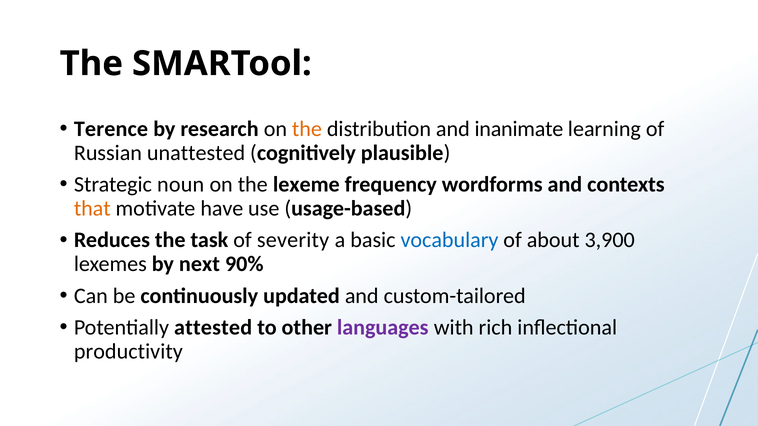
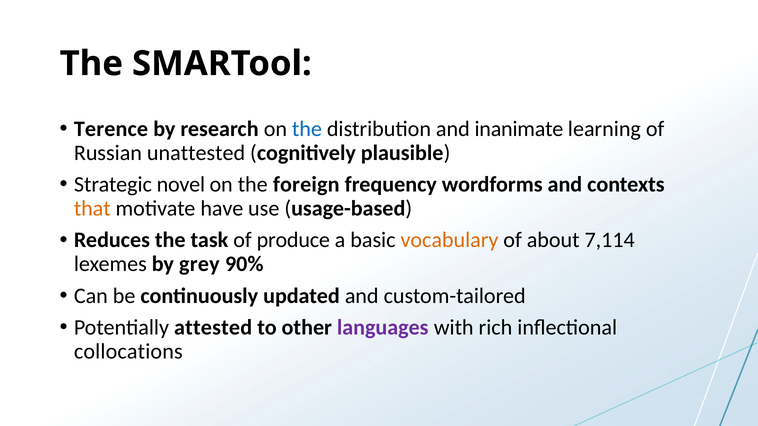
the colour: orange -> blue (307, 129)
noun: noun -> novel (181, 185)
lexeme: lexeme -> foreign (306, 185)
severity: severity -> produce (293, 240)
vocabulary colour: blue -> orange (449, 240)
3,900: 3,900 -> 7,114 (610, 240)
next: next -> grey (199, 264)
productivity: productivity -> collocations (128, 352)
